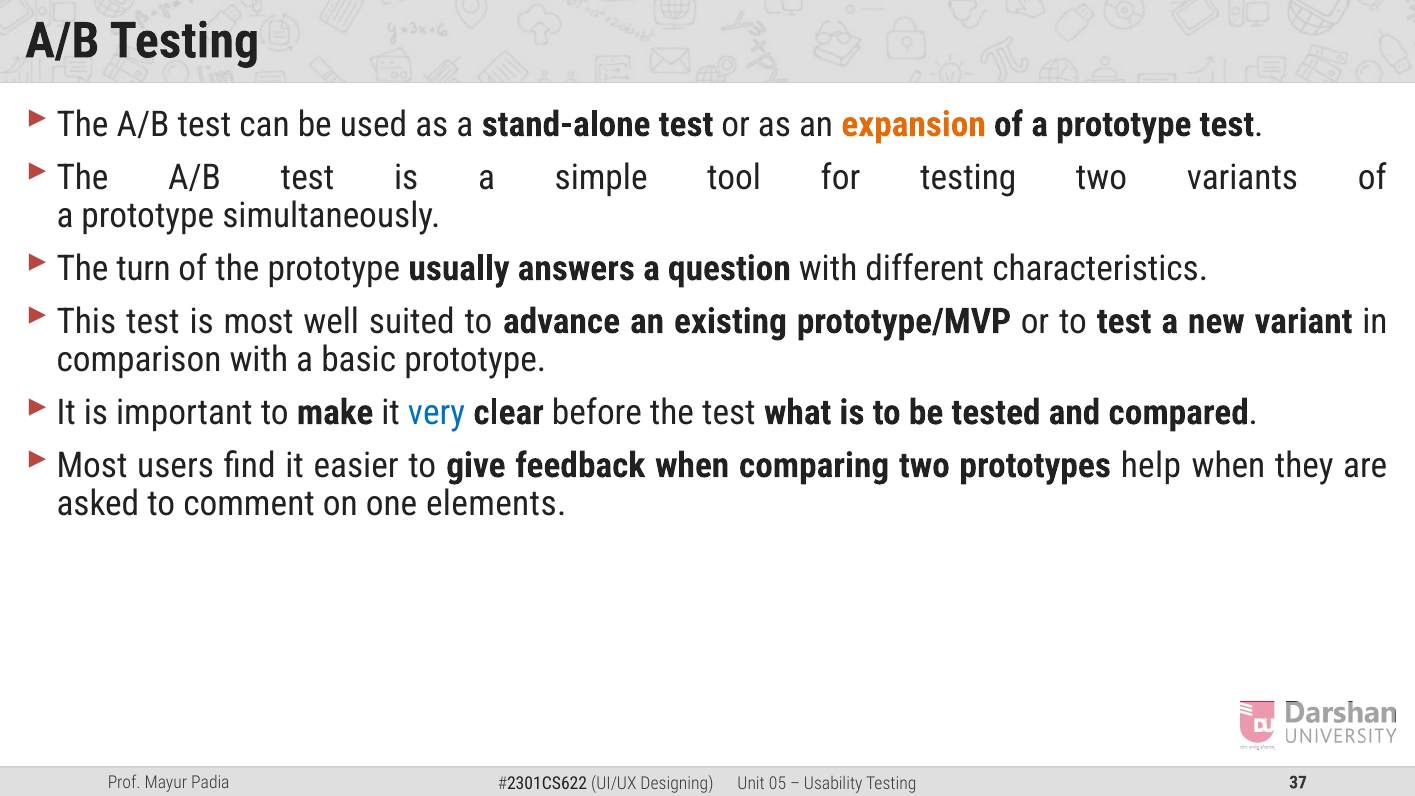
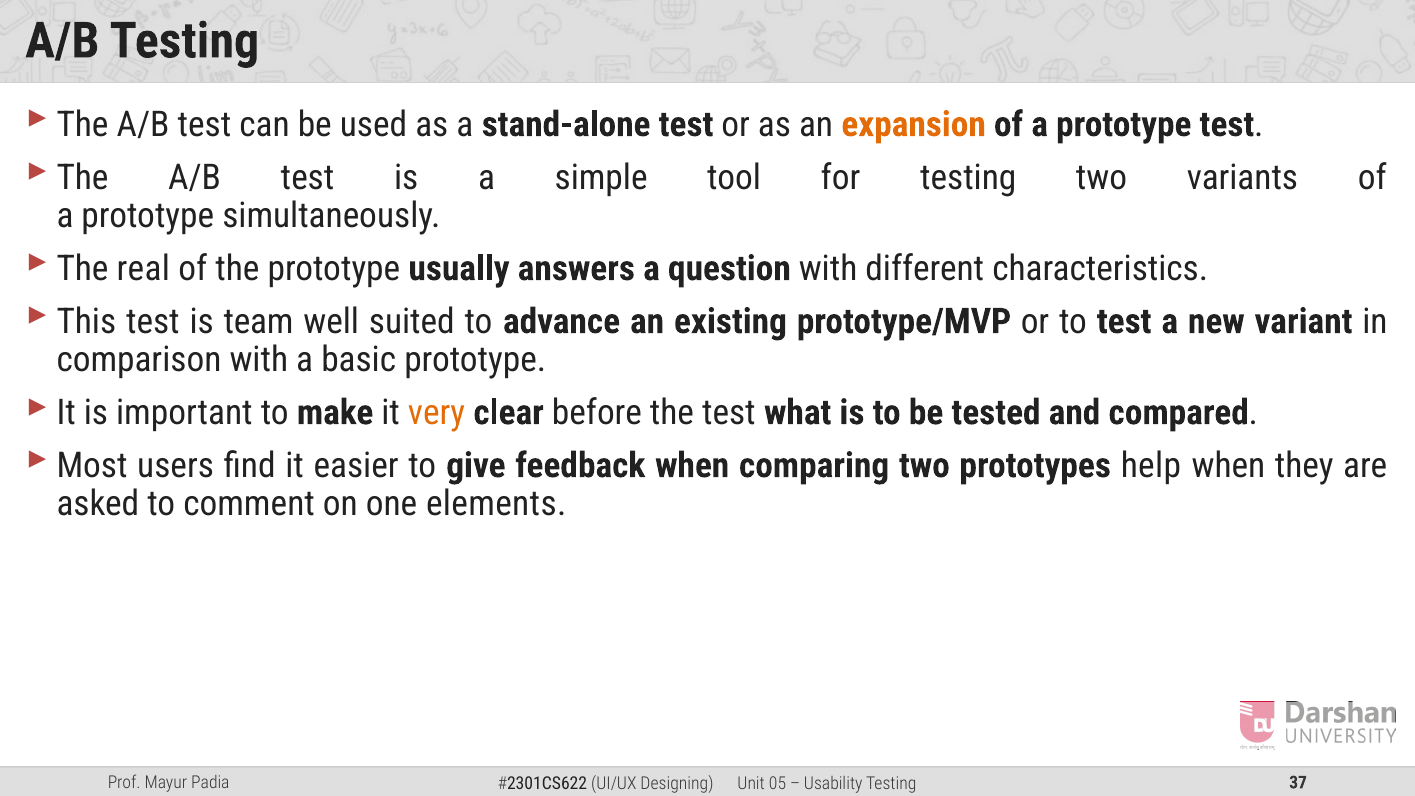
turn: turn -> real (143, 268)
is most: most -> team (259, 321)
very colour: blue -> orange (437, 413)
